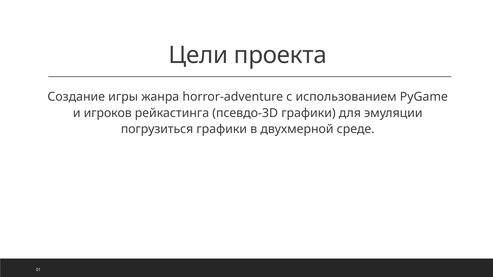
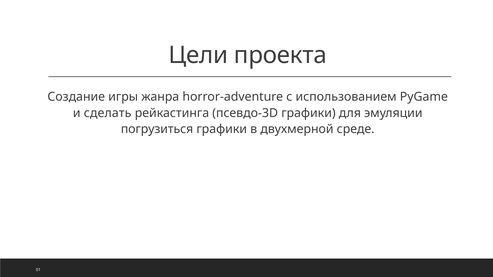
игроков: игроков -> сделать (108, 113)
